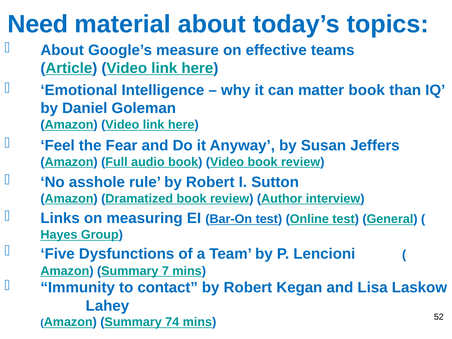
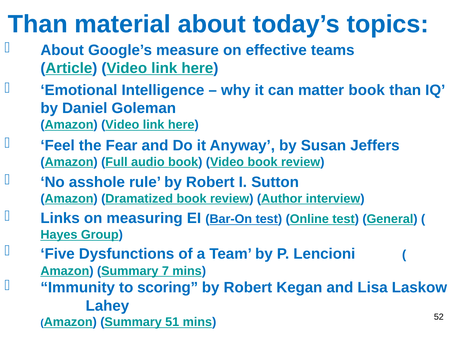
Need: Need -> Than (38, 24)
contact: contact -> scoring (168, 288)
74: 74 -> 51 (172, 322)
